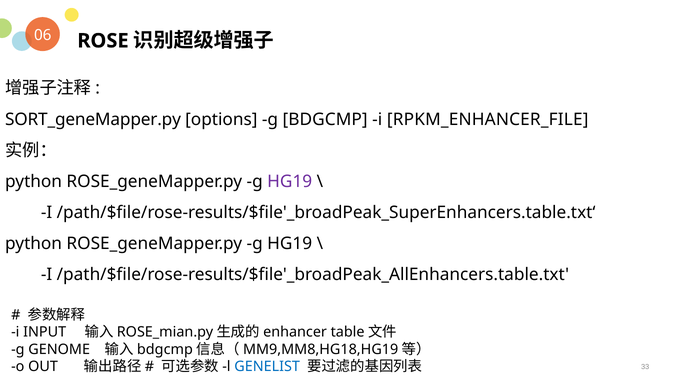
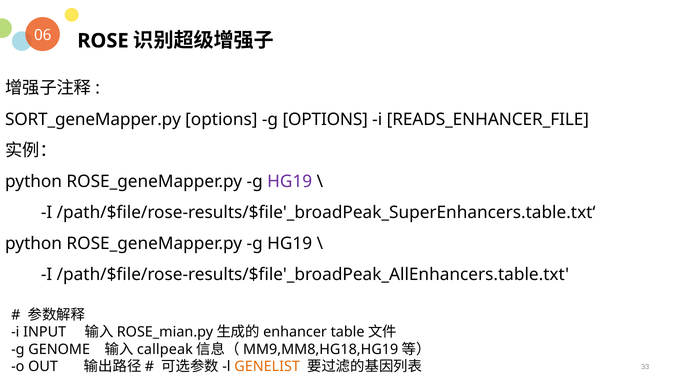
g BDGCMP: BDGCMP -> OPTIONS (325, 119)
RPKM_ENHANCER_FILE: RPKM_ENHANCER_FILE -> READS_ENHANCER_FILE (488, 119)
bdgcmp: bdgcmp -> callpeak (165, 349)
GENELIST colour: blue -> orange (267, 366)
